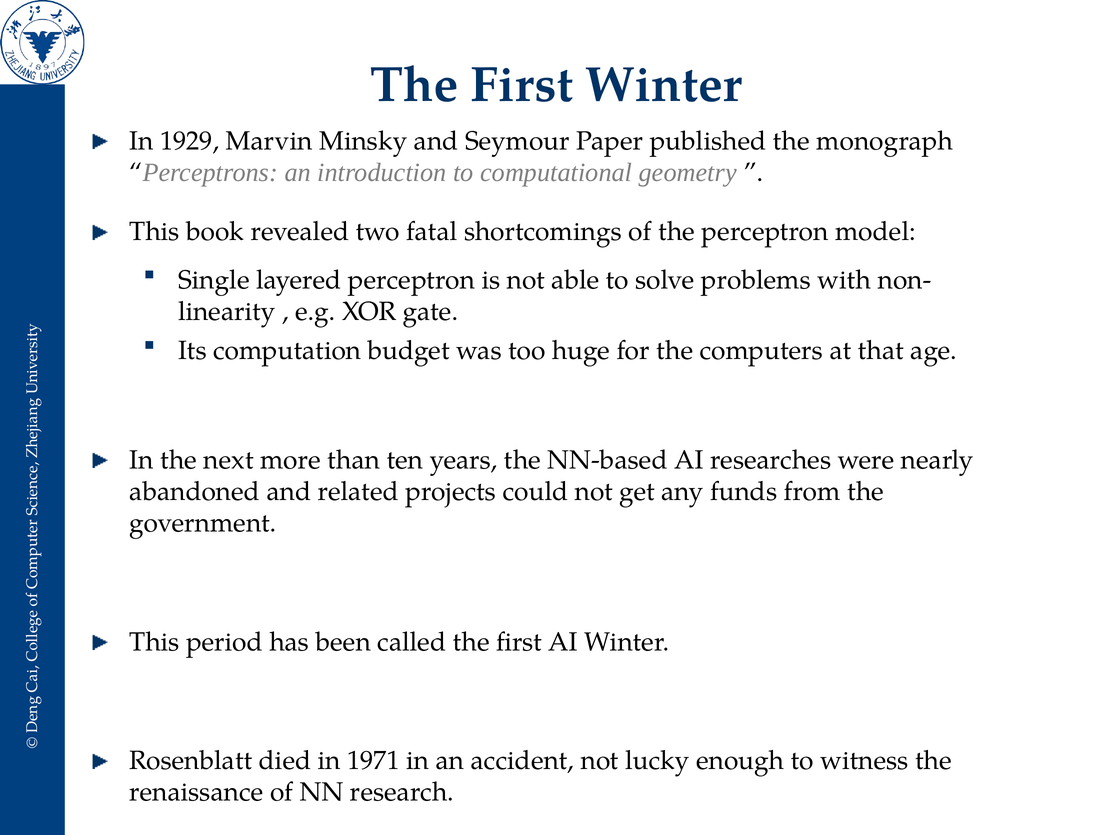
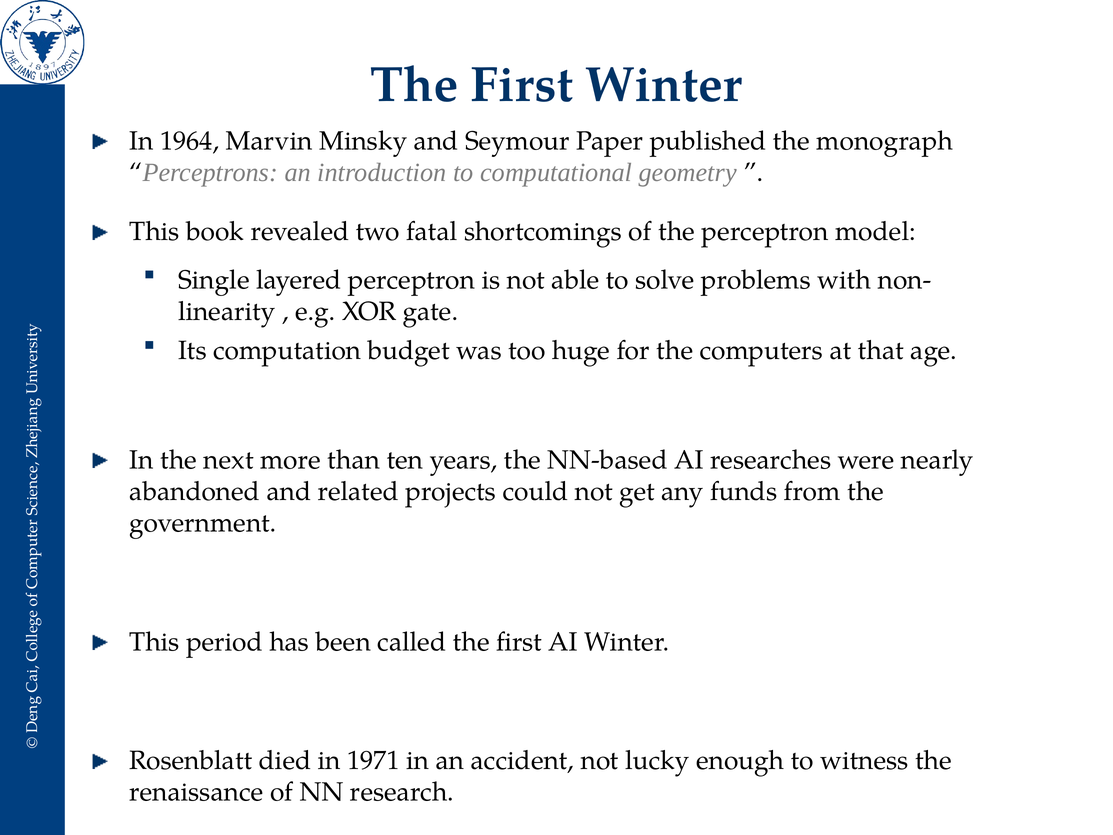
1929: 1929 -> 1964 (190, 141)
